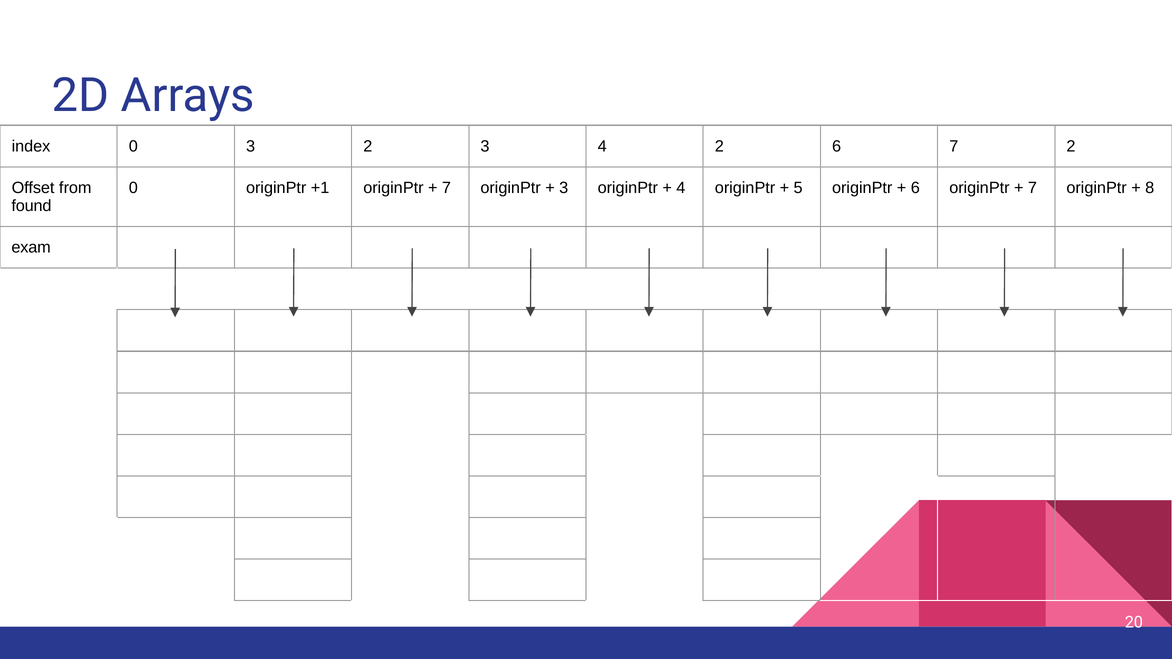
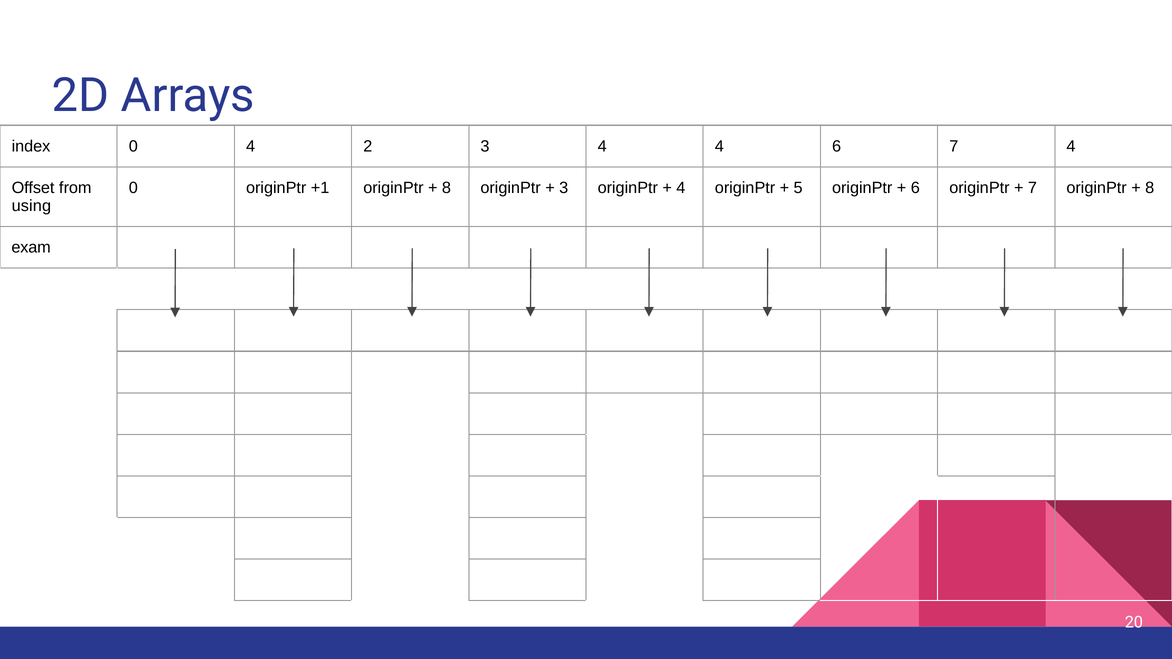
0 3: 3 -> 4 (251, 146)
4 2: 2 -> 4 (719, 146)
7 2: 2 -> 4 (1071, 146)
7: 7 -> 8 (446, 188)
found: found -> using (31, 206)
